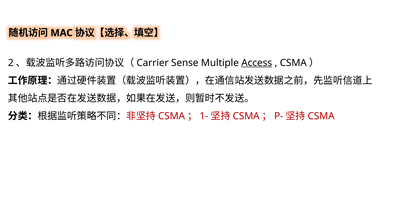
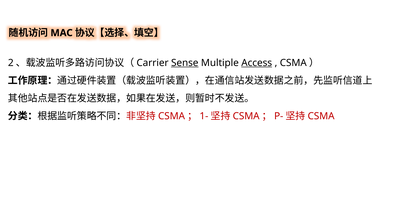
Sense underline: none -> present (185, 63)
